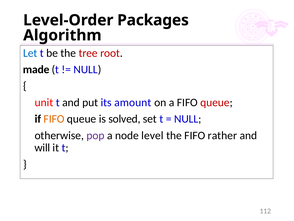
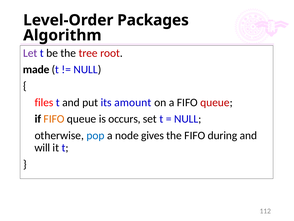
Let colour: blue -> purple (30, 53)
unit: unit -> files (44, 102)
solved: solved -> occurs (124, 119)
pop colour: purple -> blue (95, 135)
level: level -> gives (153, 135)
rather: rather -> during (222, 135)
